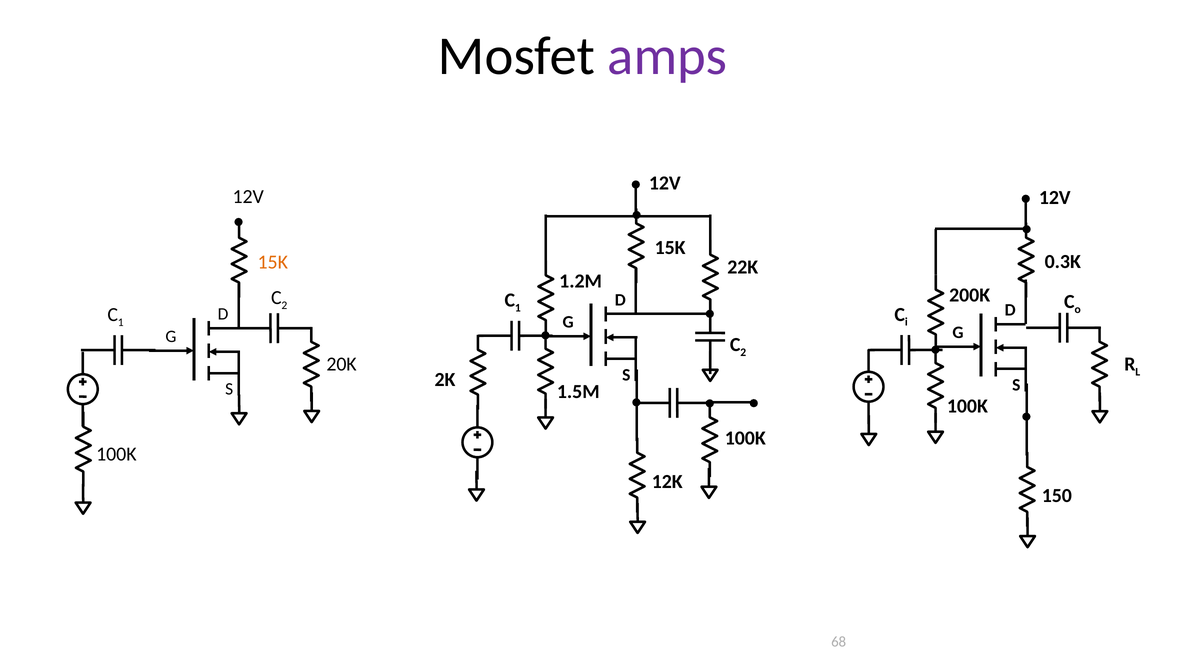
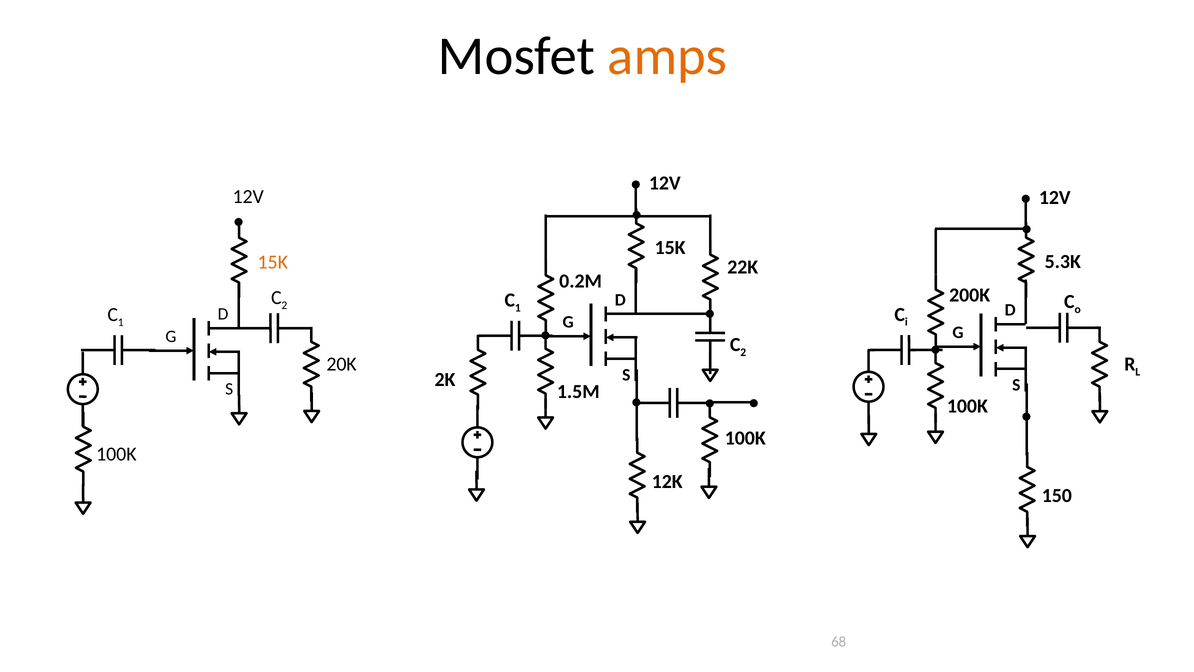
amps colour: purple -> orange (667, 56)
0.3K: 0.3K -> 5.3K (1063, 262)
1.2M: 1.2M -> 0.2M (581, 281)
